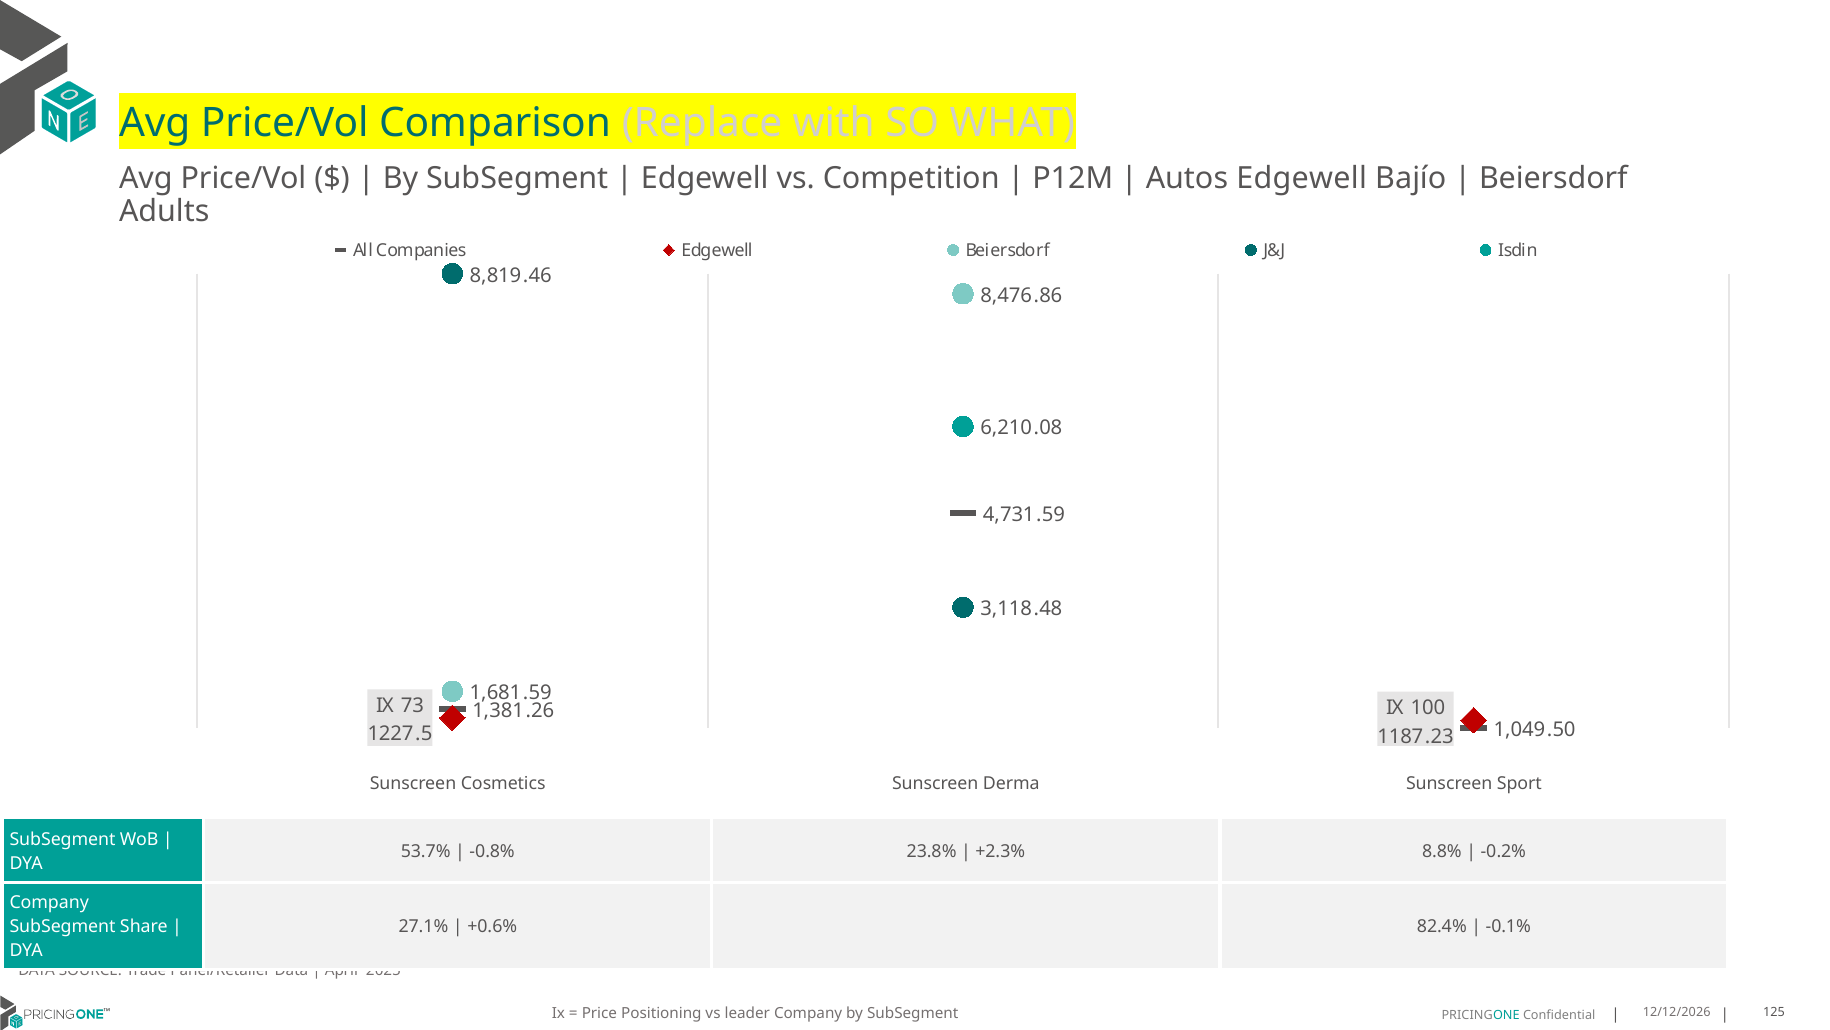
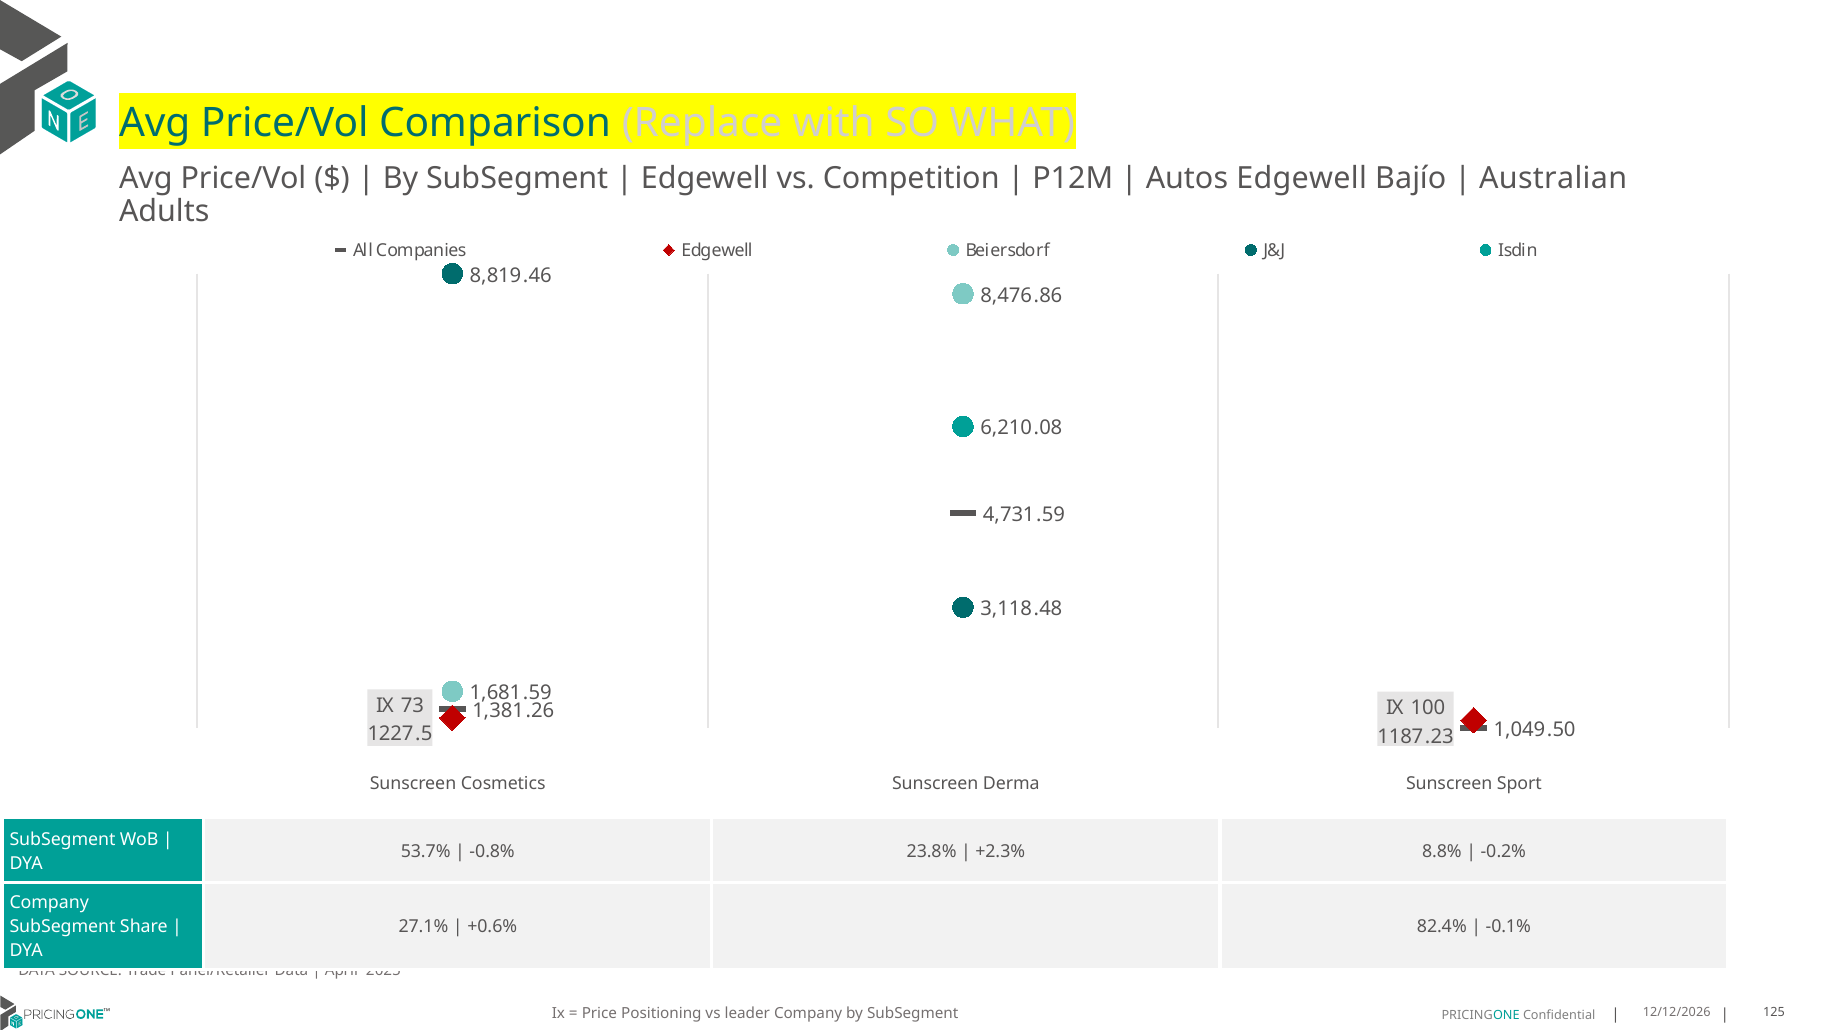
Beiersdorf: Beiersdorf -> Australian (1553, 178)
